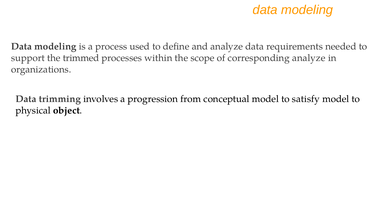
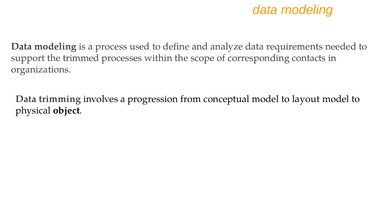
corresponding analyze: analyze -> contacts (309, 58)
satisfy: satisfy -> layout (306, 99)
